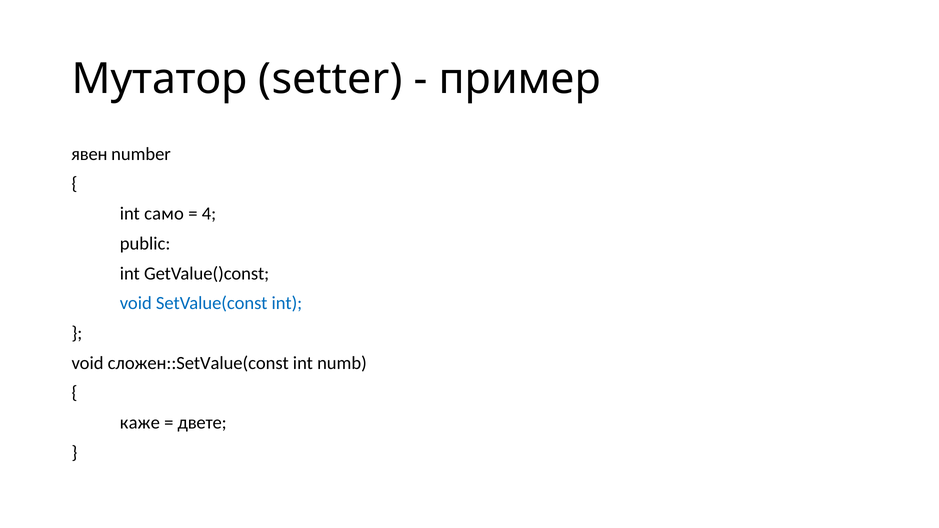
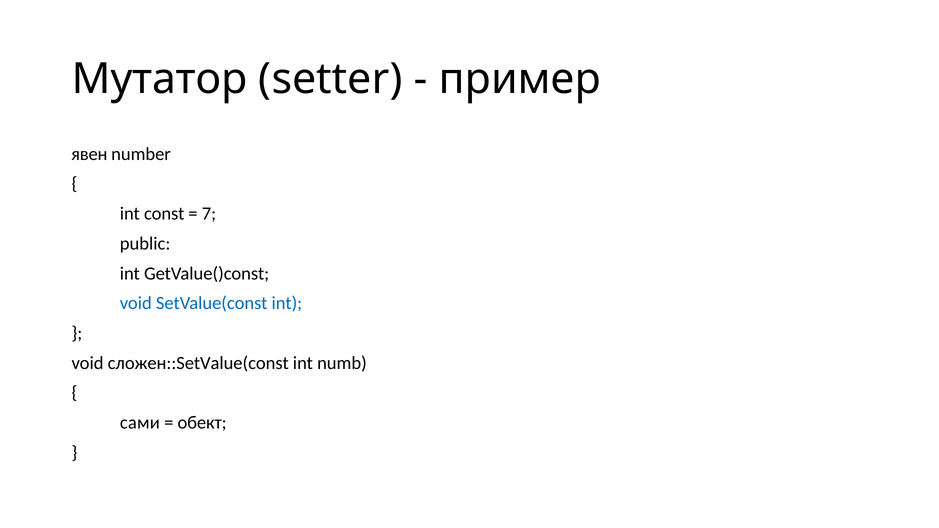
само: само -> const (164, 214)
4: 4 -> 7 (209, 214)
каже: каже -> сами (140, 423)
двете: двете -> обект (202, 423)
